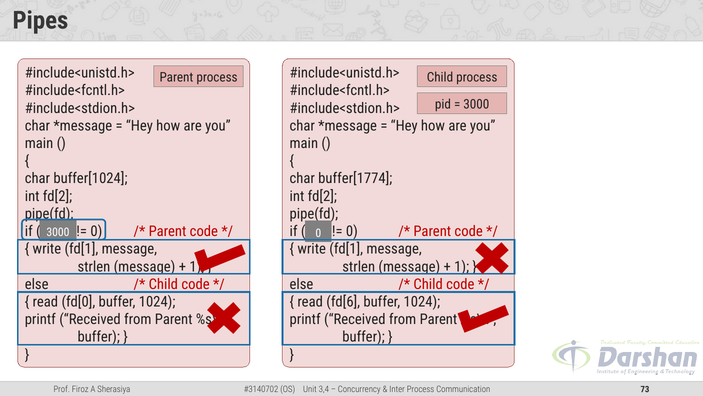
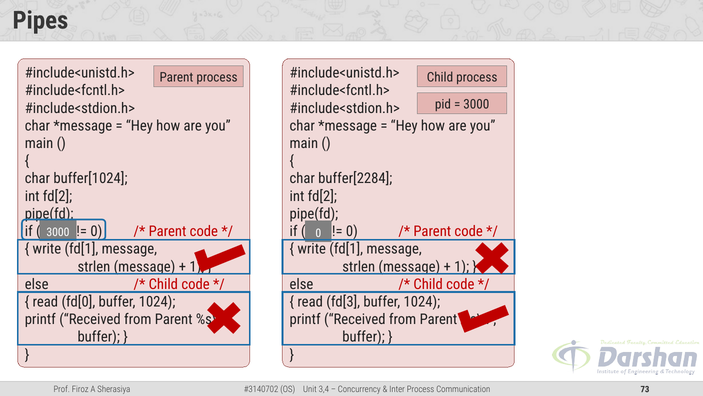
buffer[1774: buffer[1774 -> buffer[2284 (355, 178)
fd[6: fd[6 -> fd[3 (343, 301)
